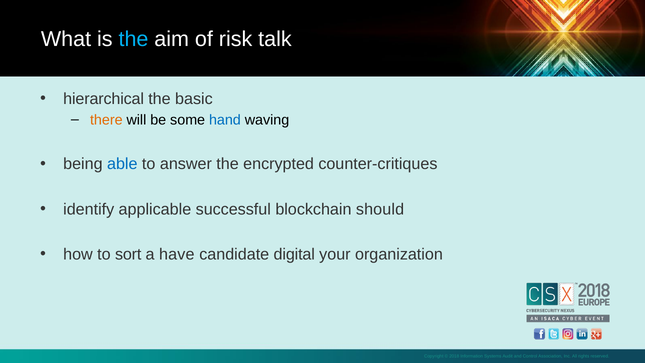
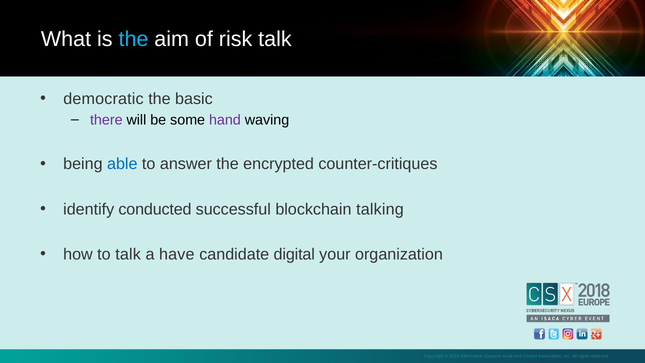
hierarchical: hierarchical -> democratic (103, 99)
there colour: orange -> purple (106, 120)
hand colour: blue -> purple (225, 120)
applicable: applicable -> conducted (155, 209)
should: should -> talking (380, 209)
to sort: sort -> talk (128, 254)
